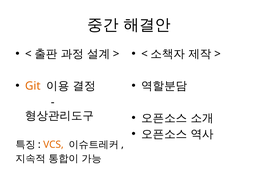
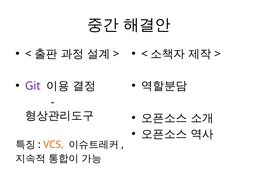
Git colour: orange -> purple (33, 86)
